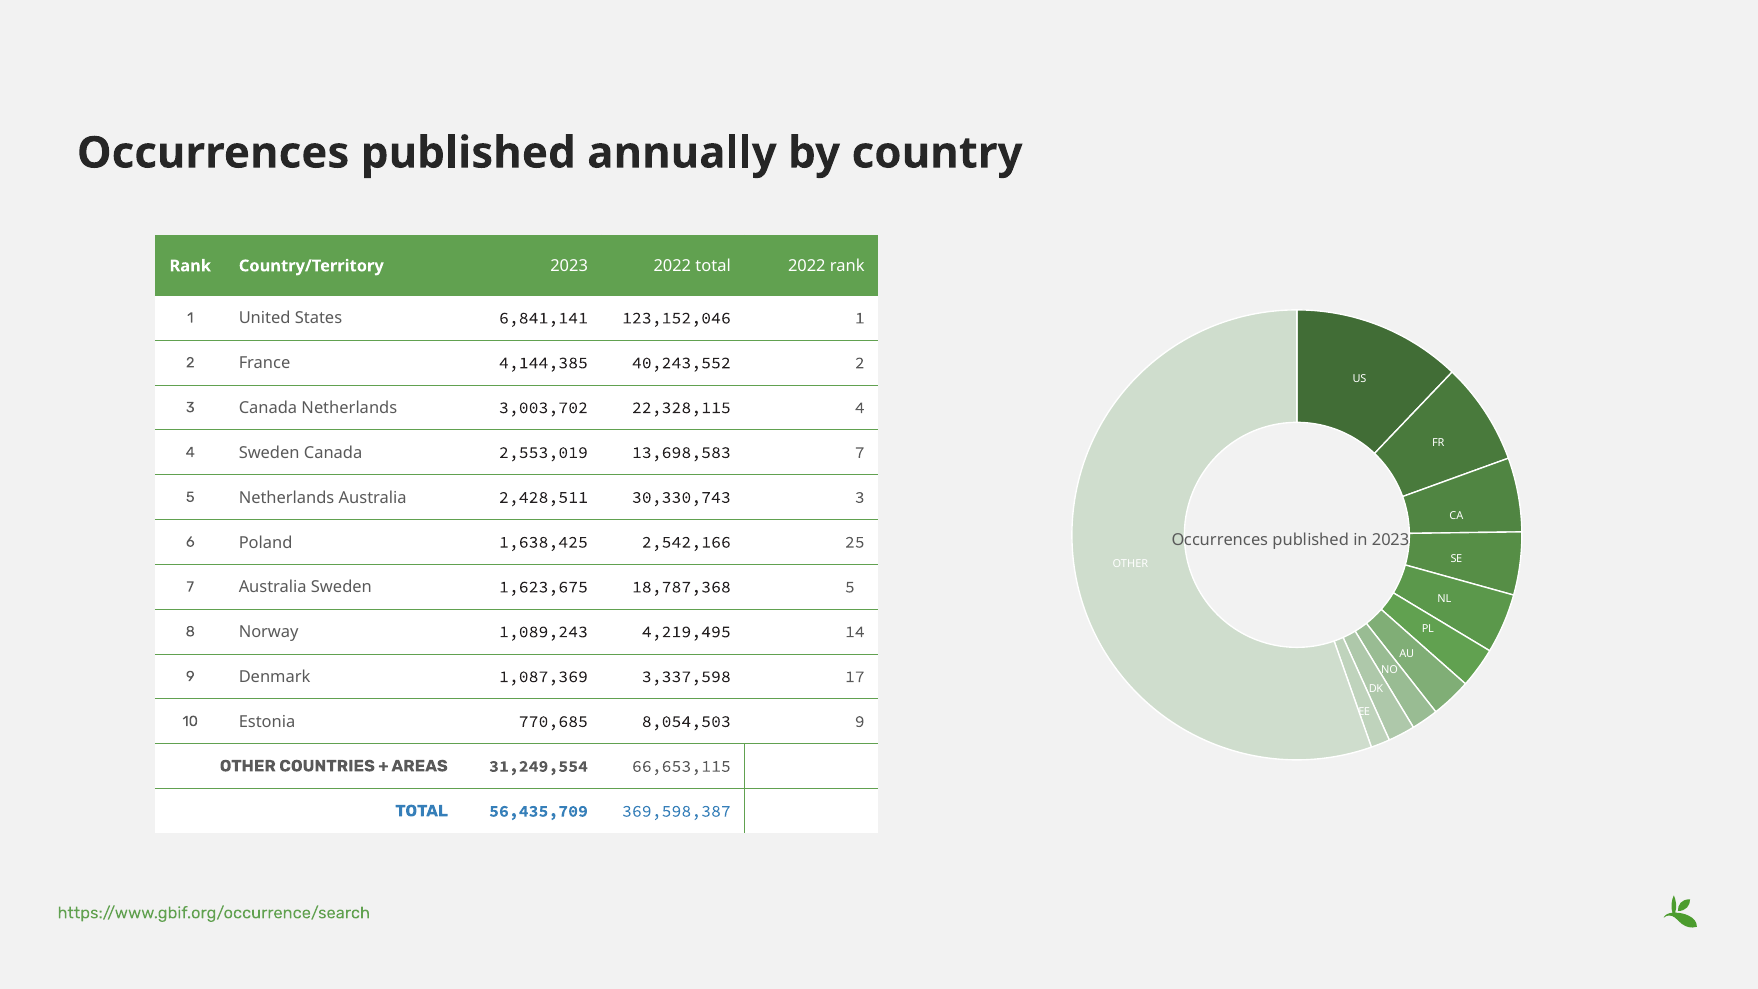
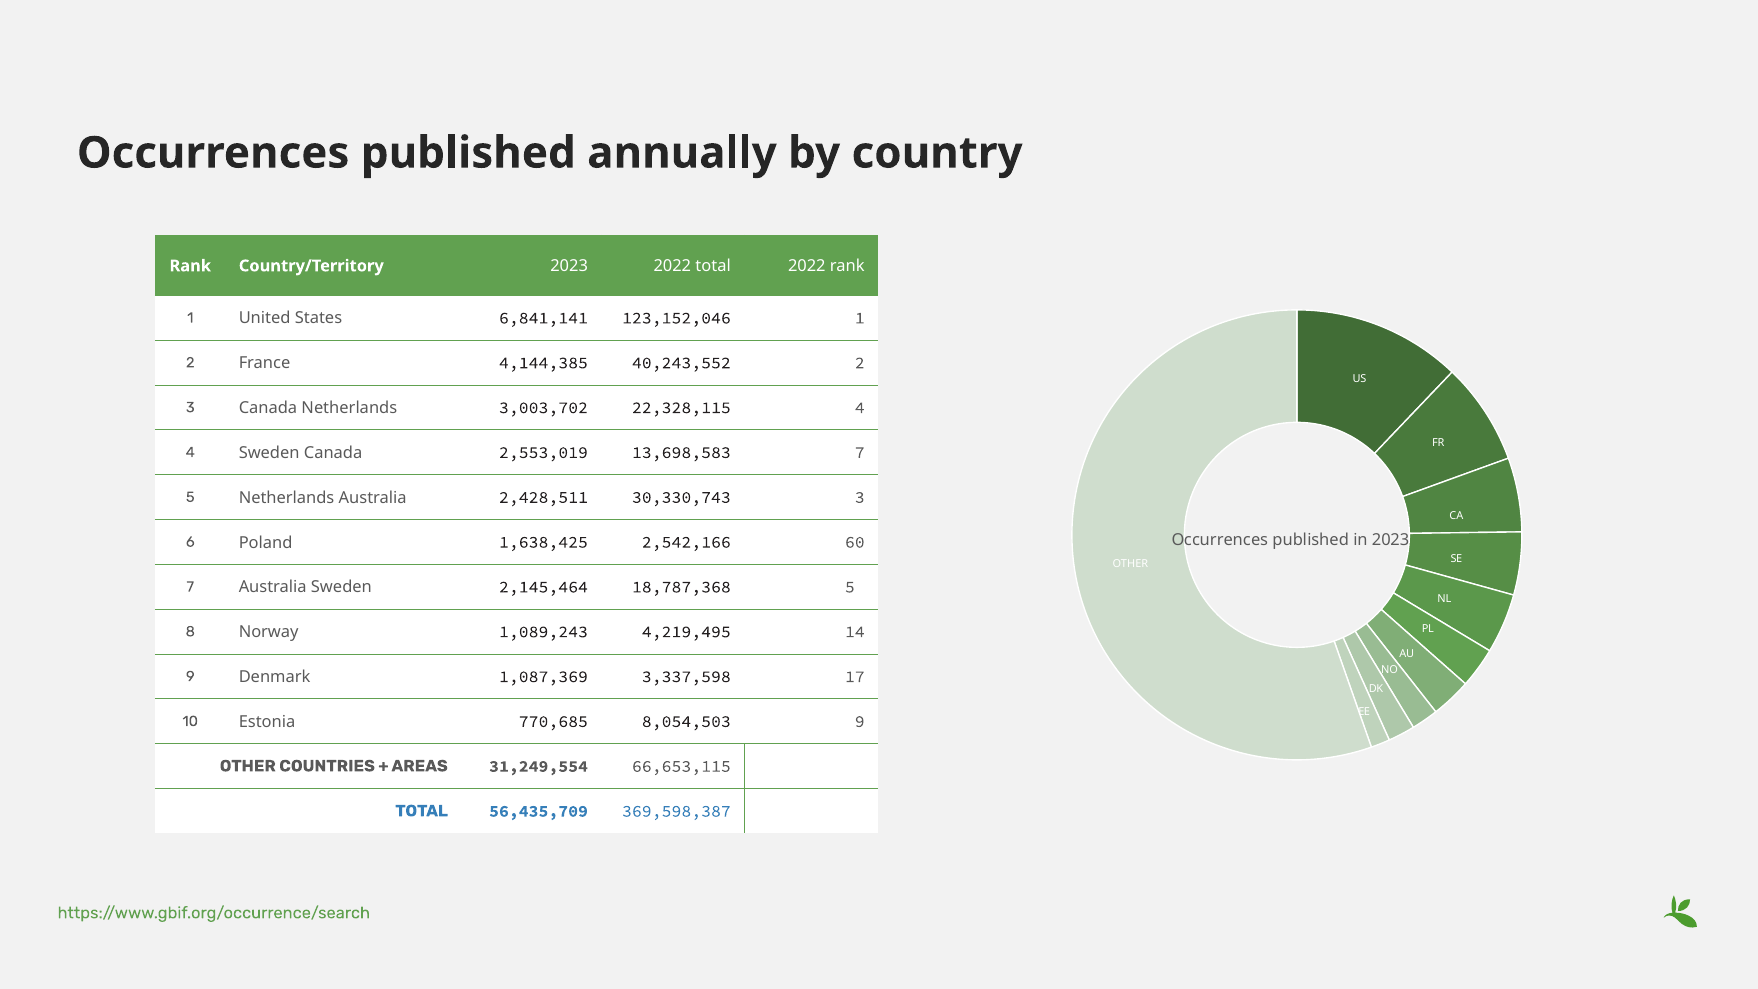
25: 25 -> 60 (855, 542)
1,623,675: 1,623,675 -> 2,145,464 (543, 587)
